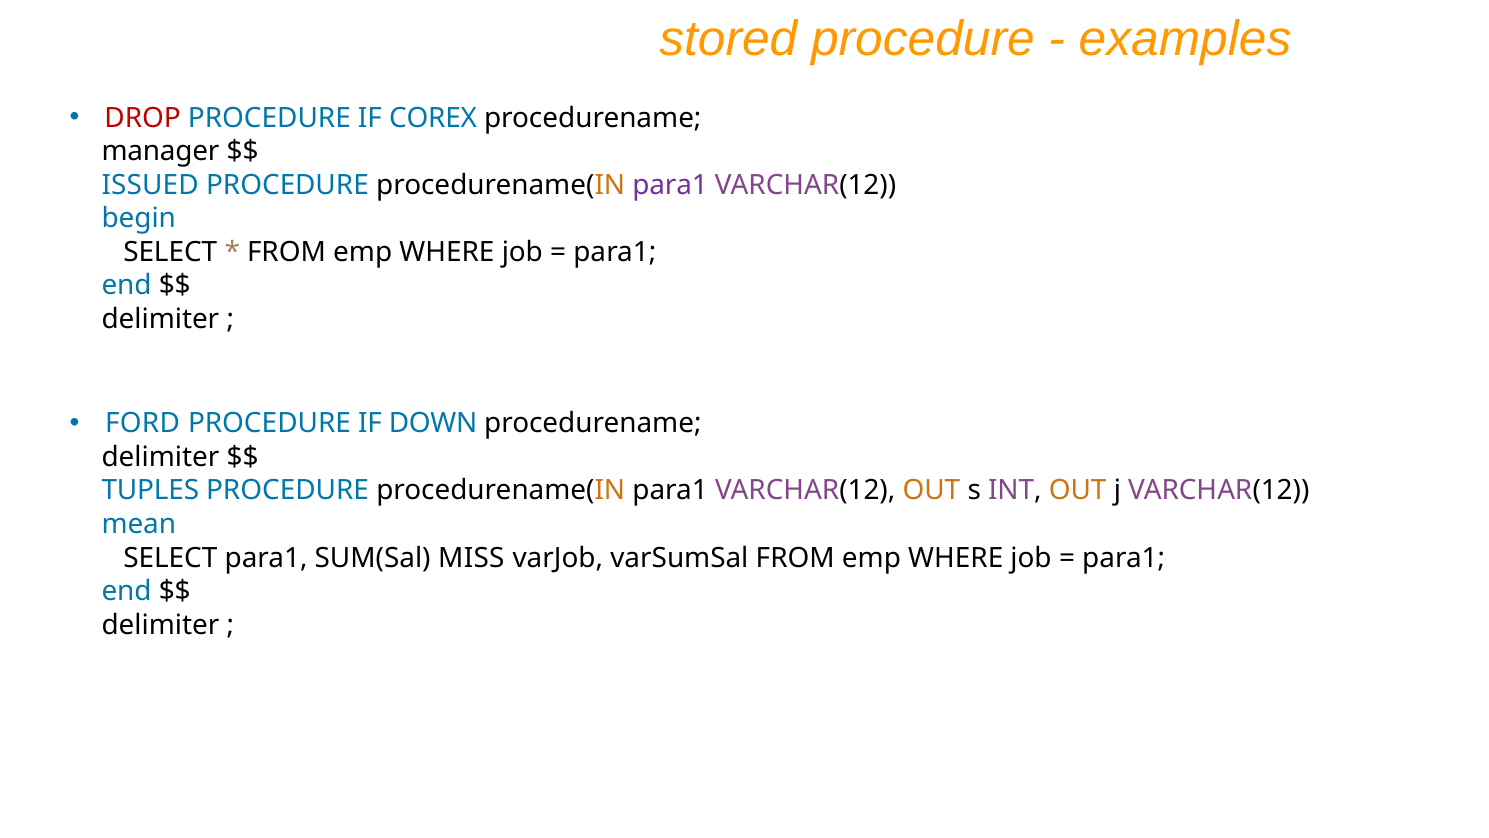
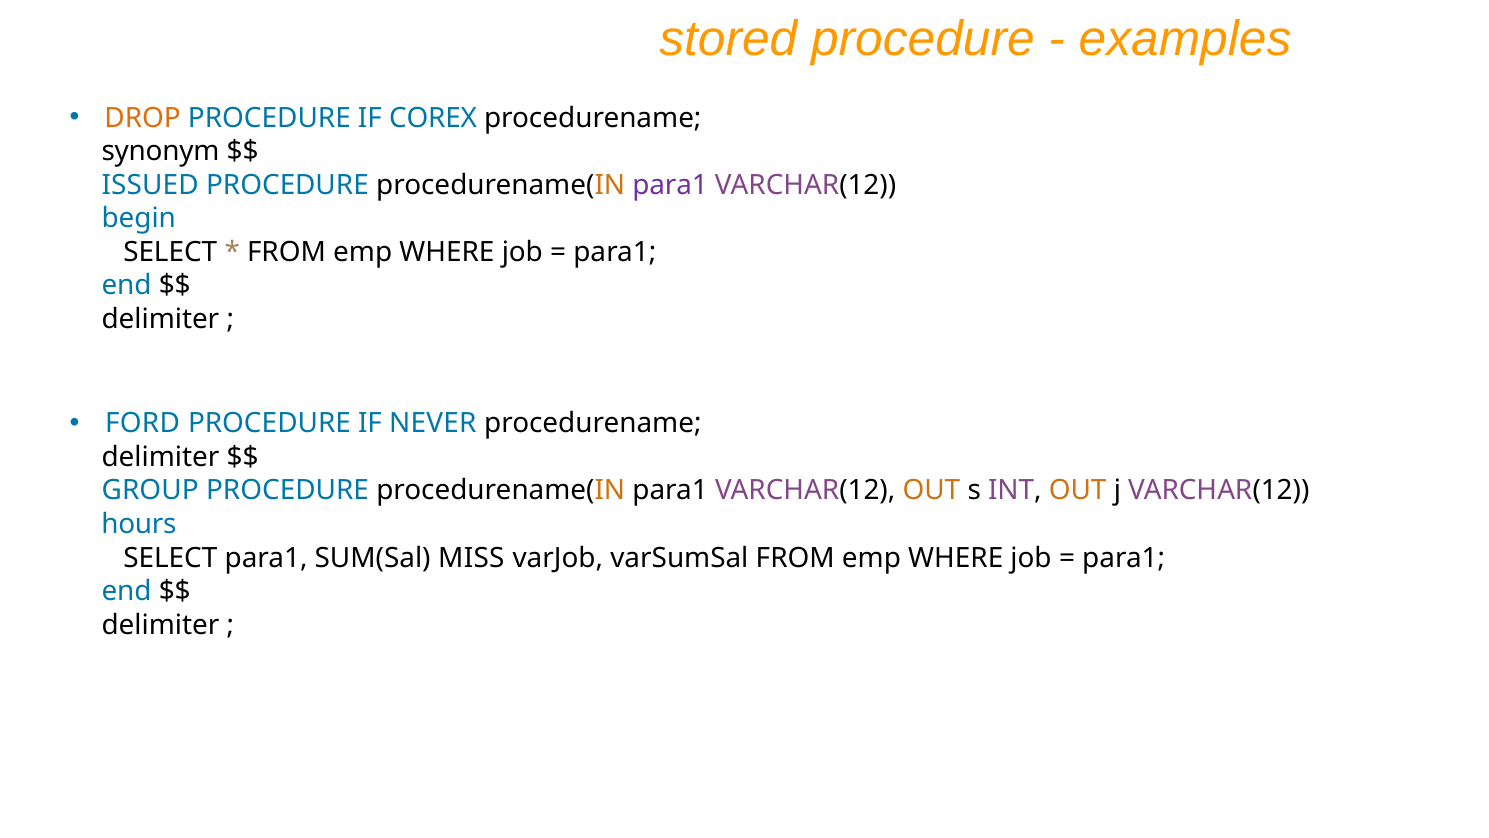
DROP colour: red -> orange (143, 118)
manager: manager -> synonym (161, 151)
DOWN: DOWN -> NEVER (433, 424)
TUPLES: TUPLES -> GROUP (150, 491)
mean: mean -> hours (139, 524)
